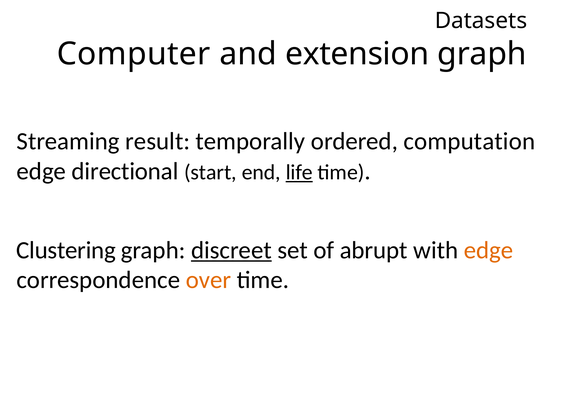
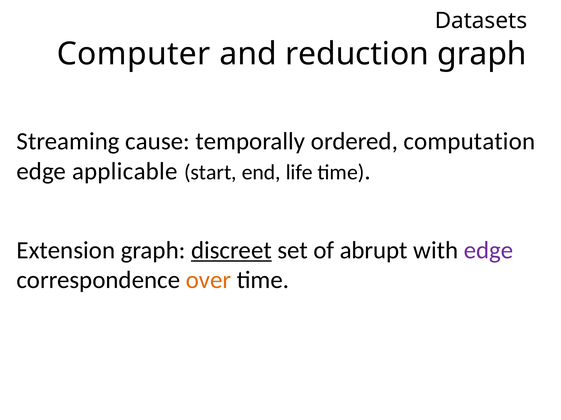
extension: extension -> reduction (357, 54)
result: result -> cause (158, 142)
directional: directional -> applicable (125, 171)
life underline: present -> none (299, 172)
Clustering: Clustering -> Extension (66, 251)
edge colour: orange -> purple (489, 251)
